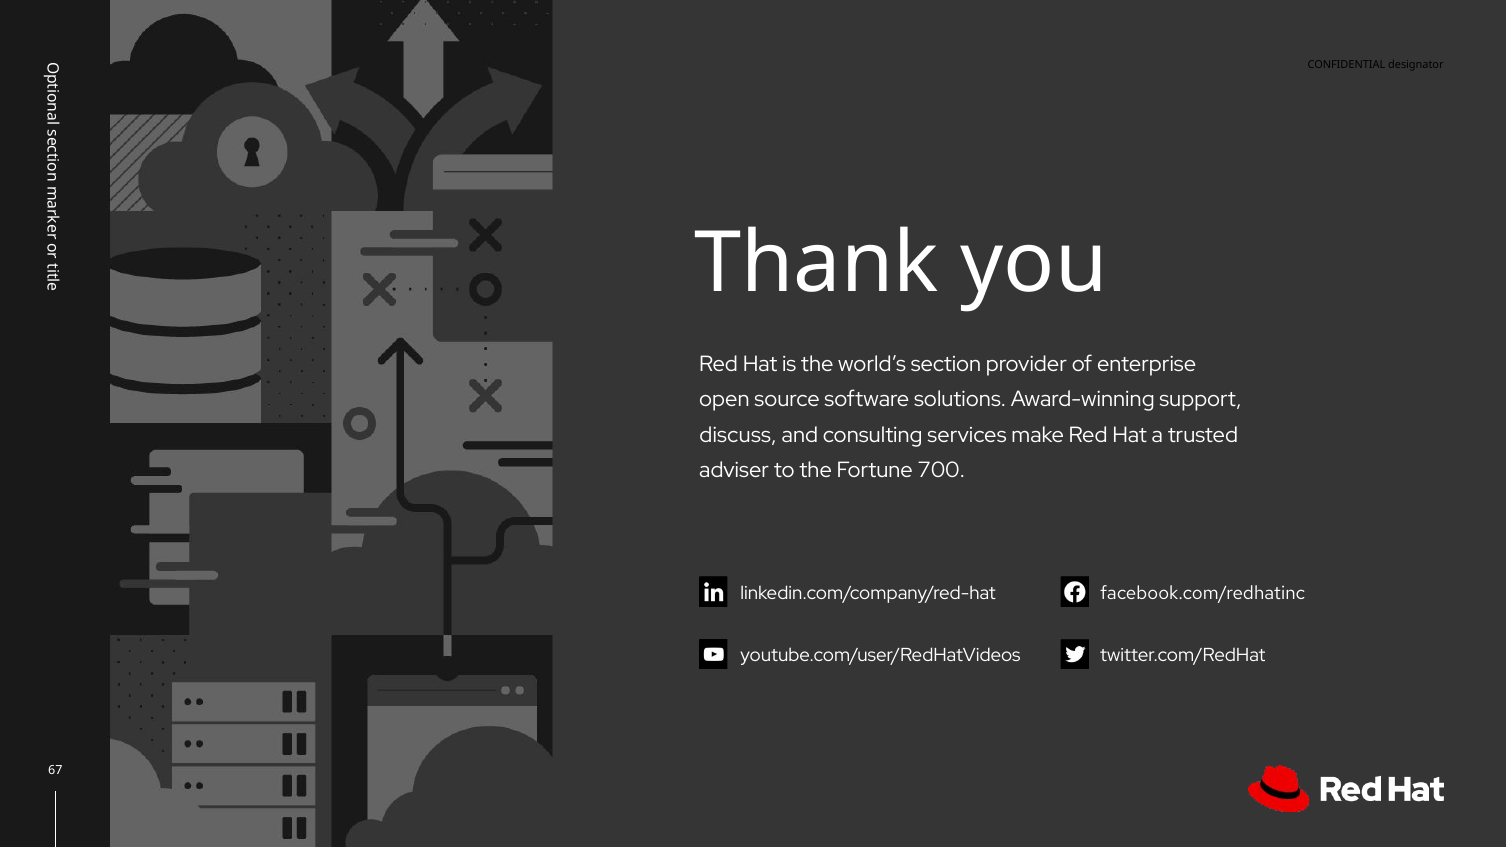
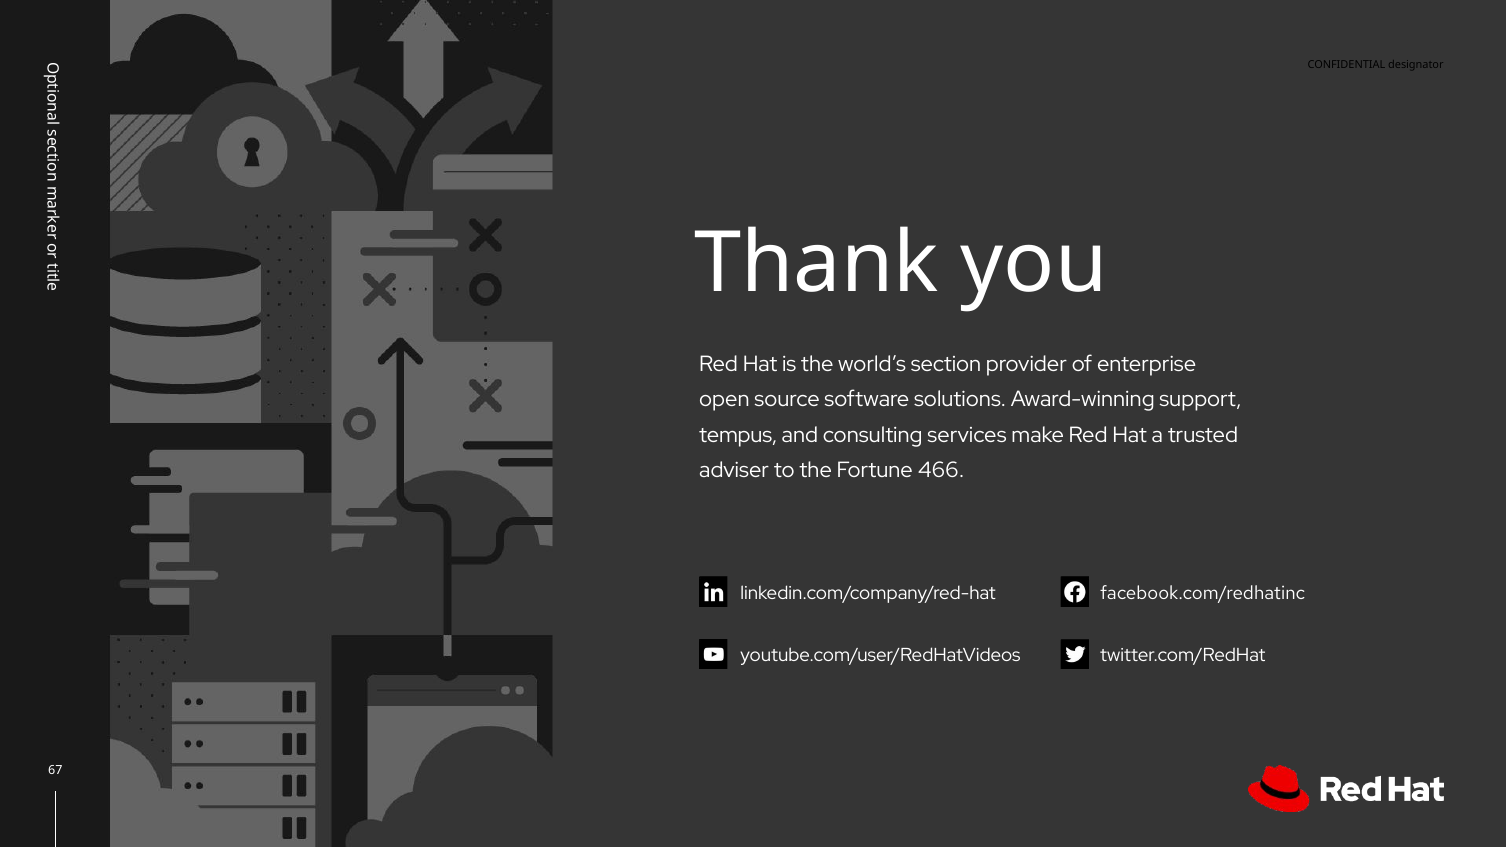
discuss: discuss -> tempus (738, 435)
700: 700 -> 466 (941, 471)
